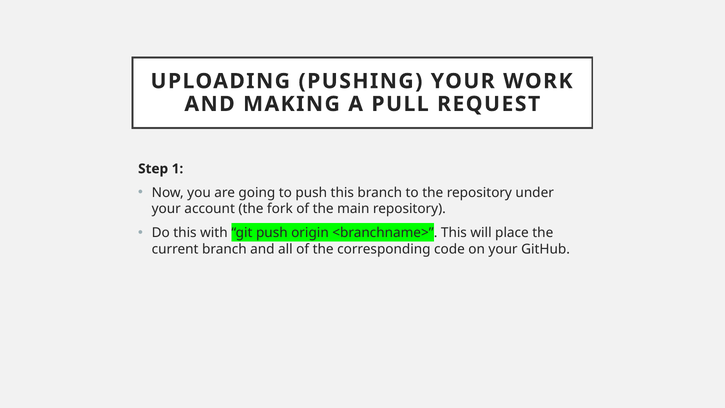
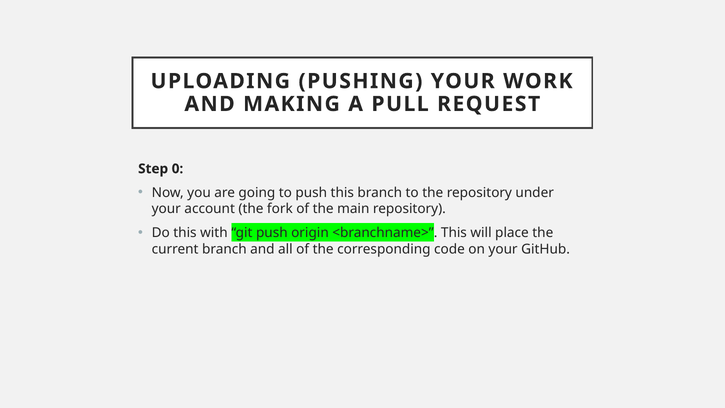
1: 1 -> 0 (177, 169)
